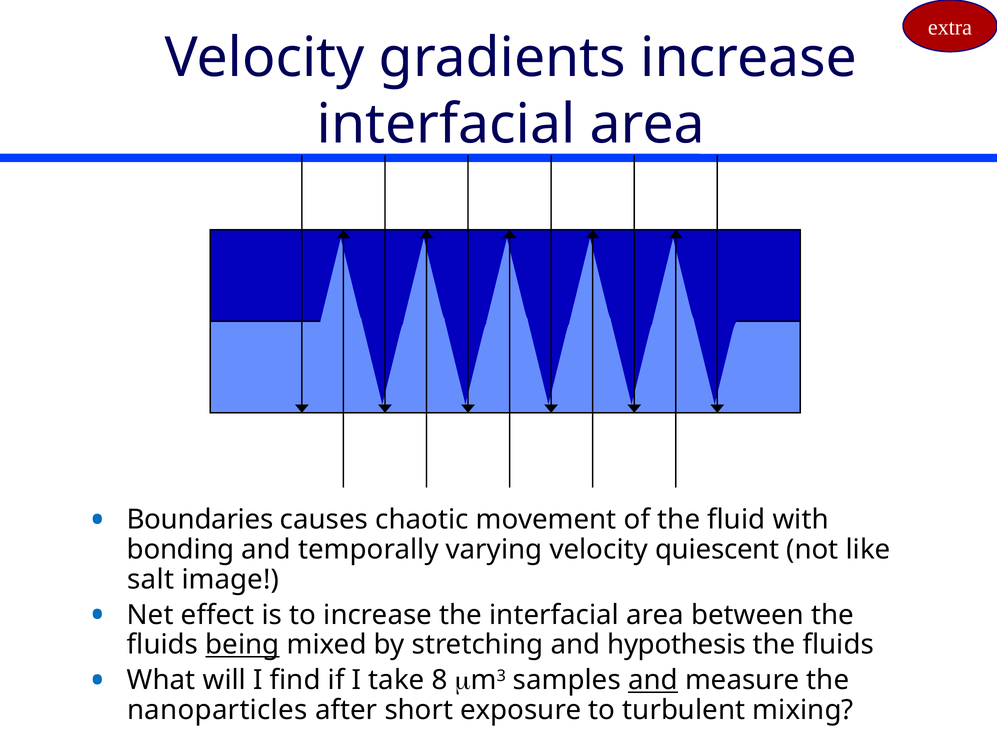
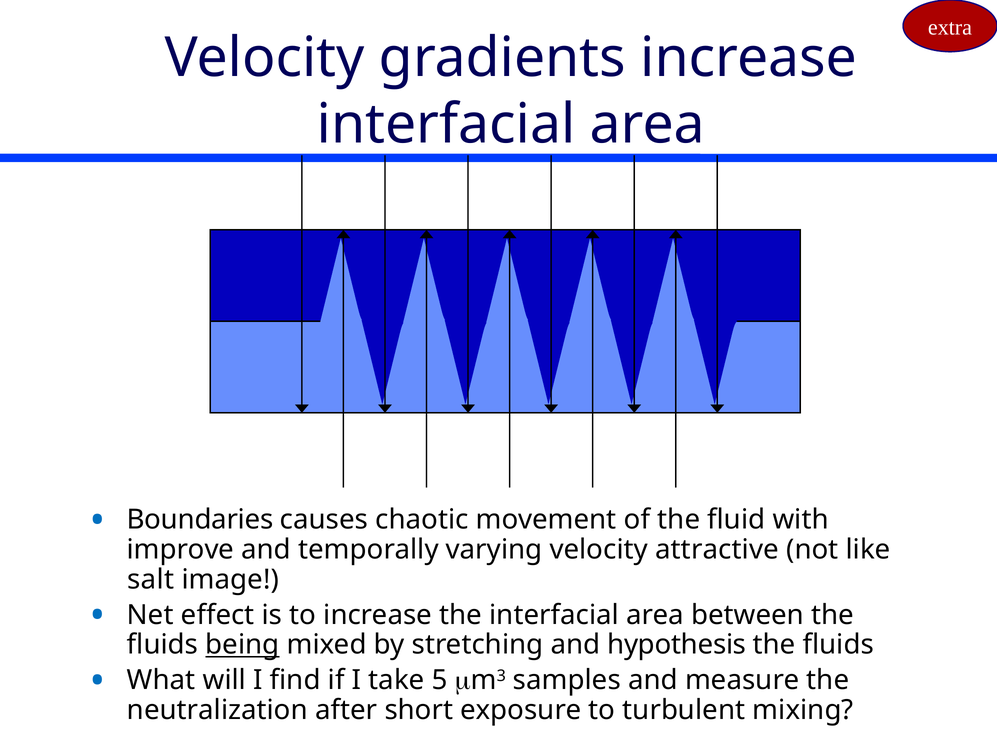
bonding: bonding -> improve (181, 549)
quiescent: quiescent -> attractive (717, 549)
8: 8 -> 5 (440, 680)
and underline: present -> none (653, 680)
nanoparticles: nanoparticles -> neutralization (217, 710)
